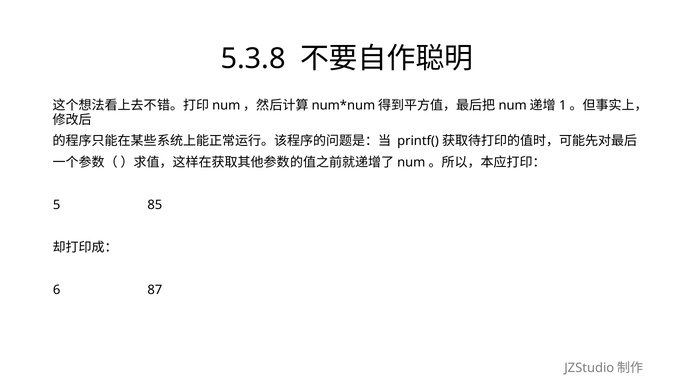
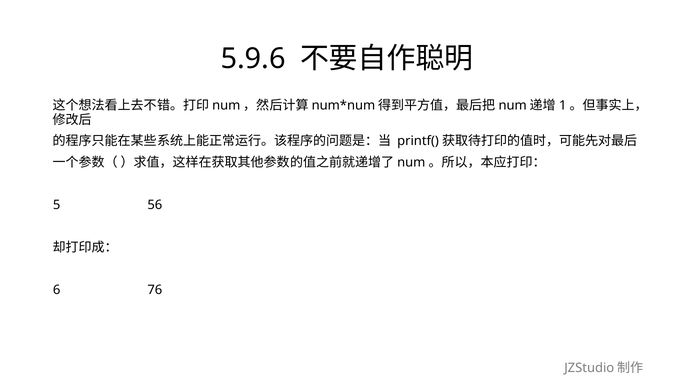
5.3.8: 5.3.8 -> 5.9.6 (253, 59)
85: 85 -> 56 (155, 205)
87: 87 -> 76 (155, 290)
